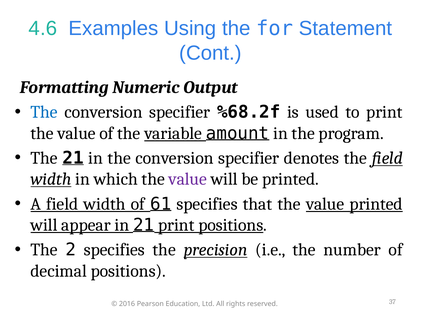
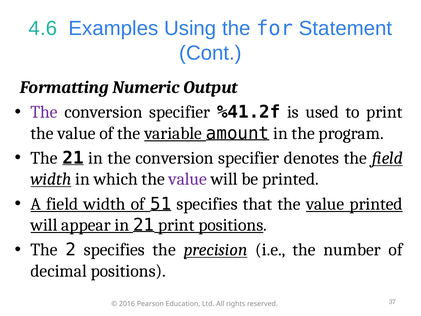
The colour: blue -> purple (44, 112)
%68.2f: %68.2f -> %41.2f (249, 112)
61: 61 -> 51 (161, 204)
